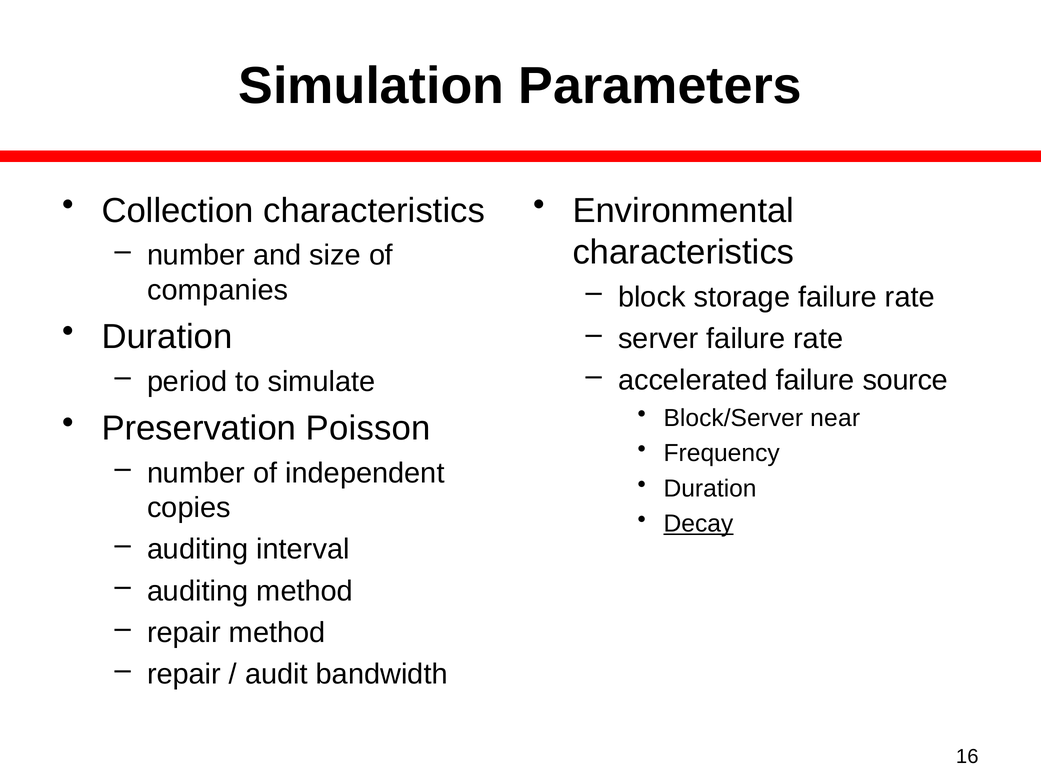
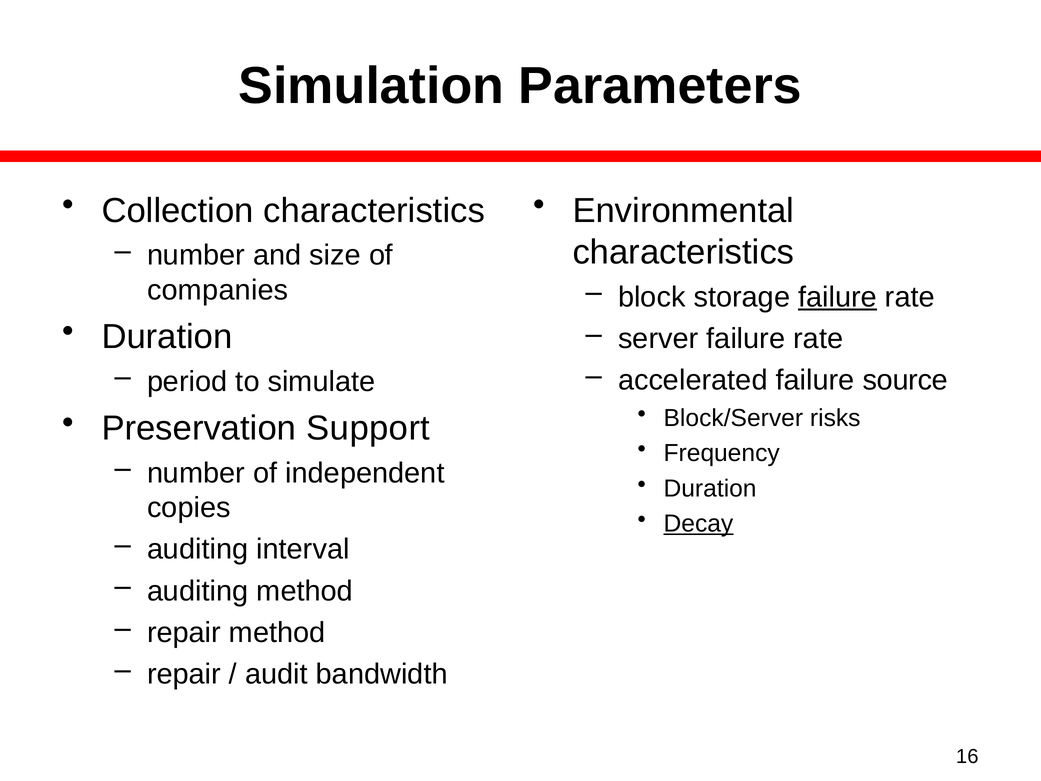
failure underline: none -> present (838, 297)
near: near -> risks (835, 418)
Poisson: Poisson -> Support (368, 428)
